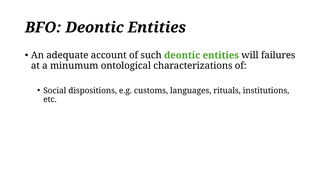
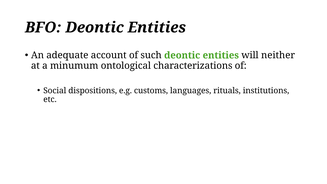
failures: failures -> neither (278, 55)
